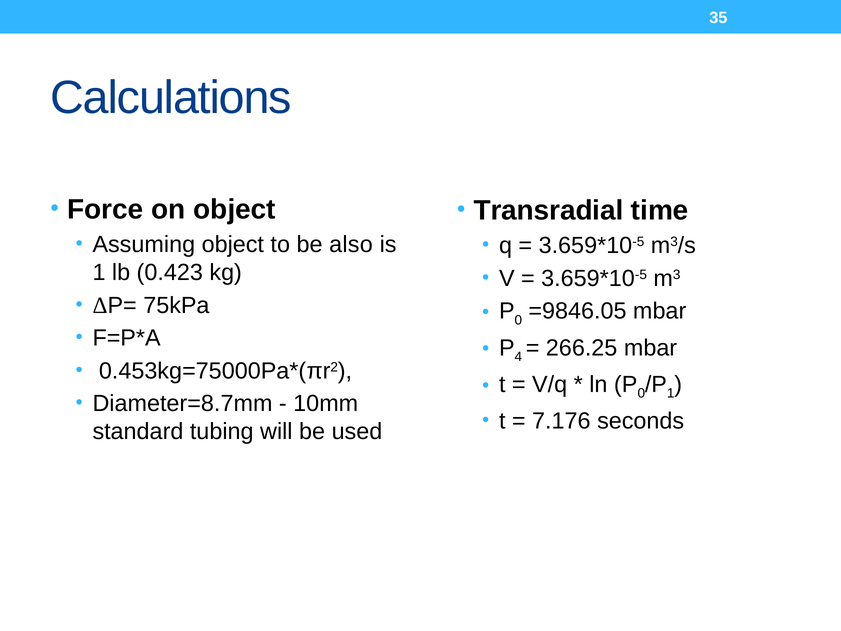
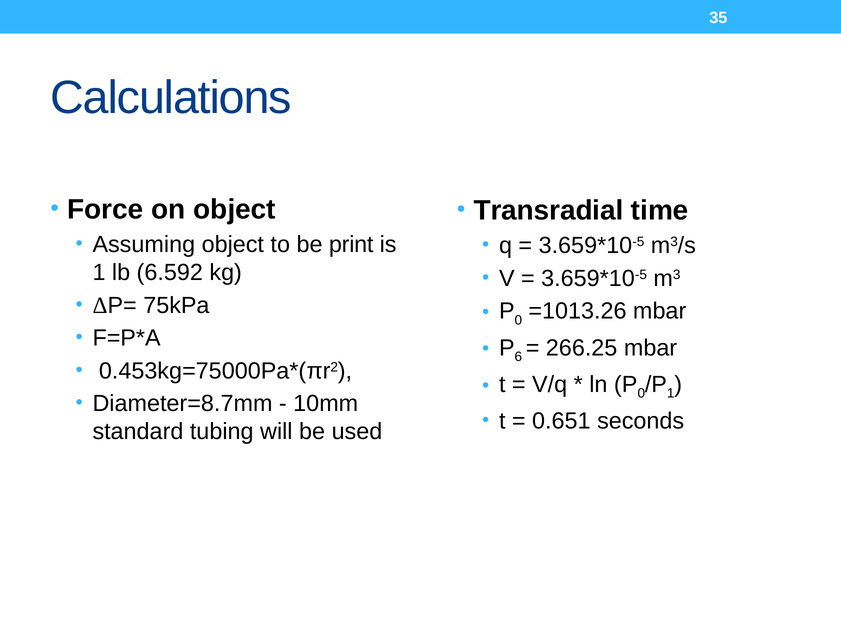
also: also -> print (351, 245)
0.423: 0.423 -> 6.592 (170, 273)
=9846.05: =9846.05 -> =1013.26 (577, 311)
4: 4 -> 6 (518, 357)
7.176: 7.176 -> 0.651 (561, 421)
